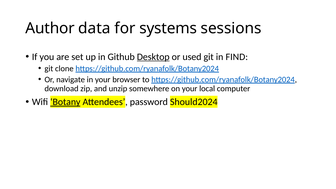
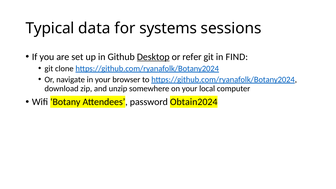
Author: Author -> Typical (50, 28)
used: used -> refer (192, 57)
Botany underline: present -> none (65, 102)
Should2024: Should2024 -> Obtain2024 (194, 102)
